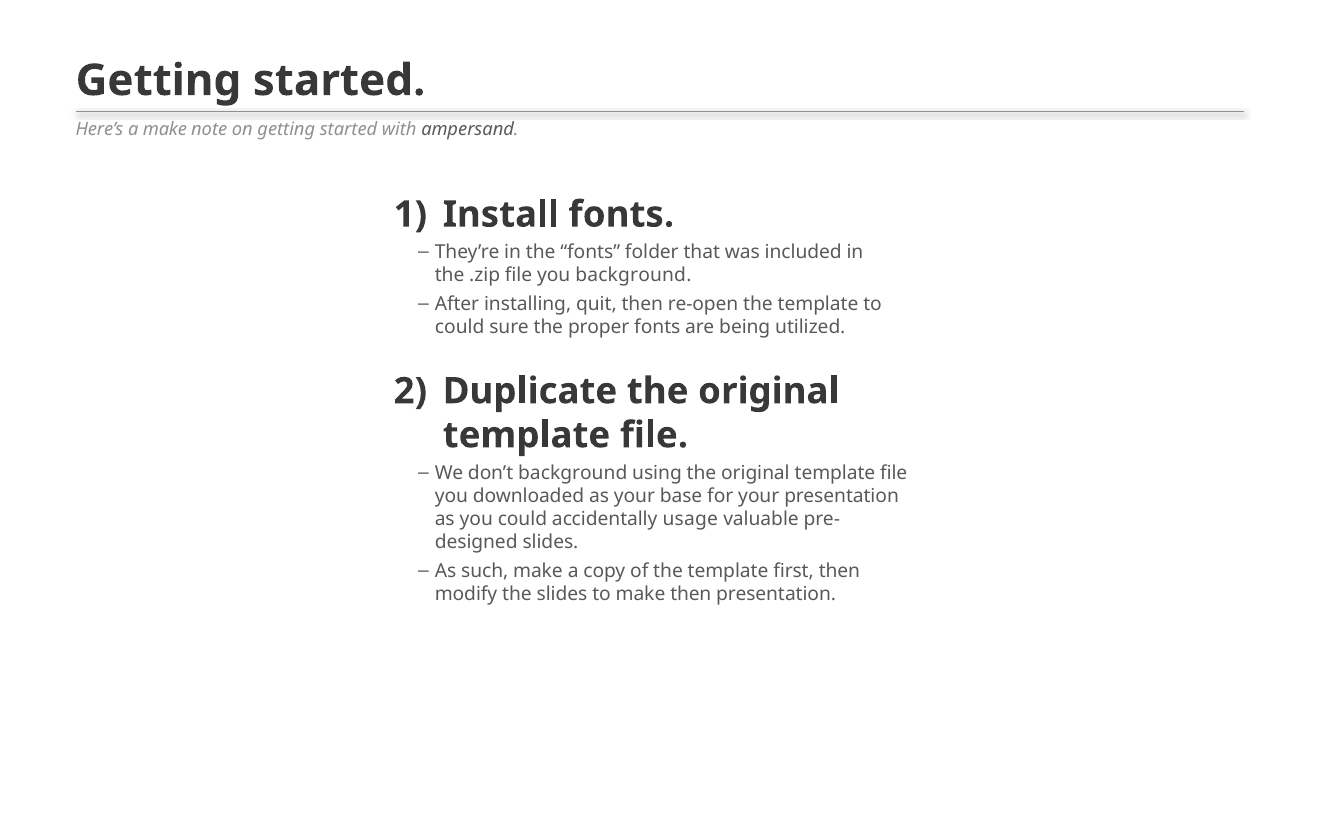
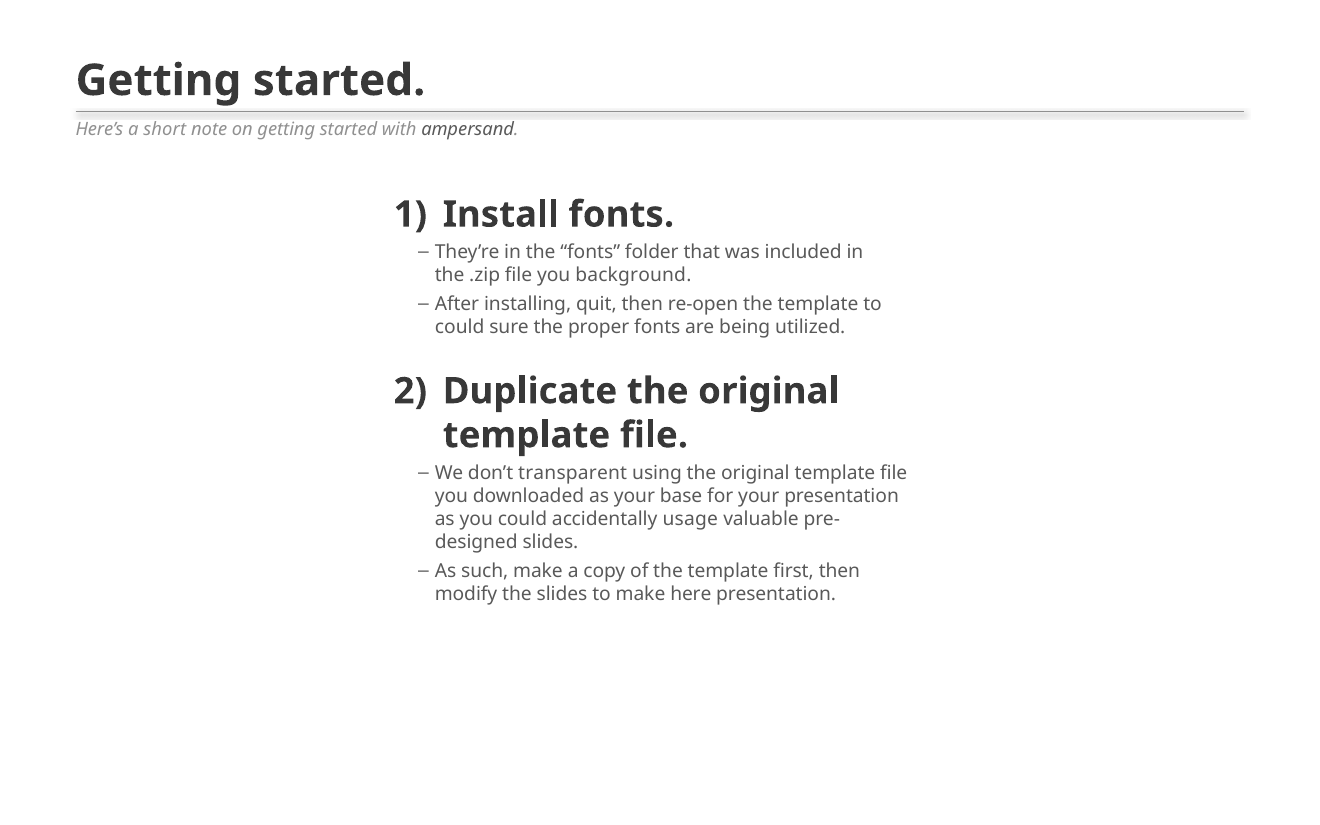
a make: make -> short (165, 129)
don’t background: background -> transparent (573, 473)
make then: then -> here (691, 594)
